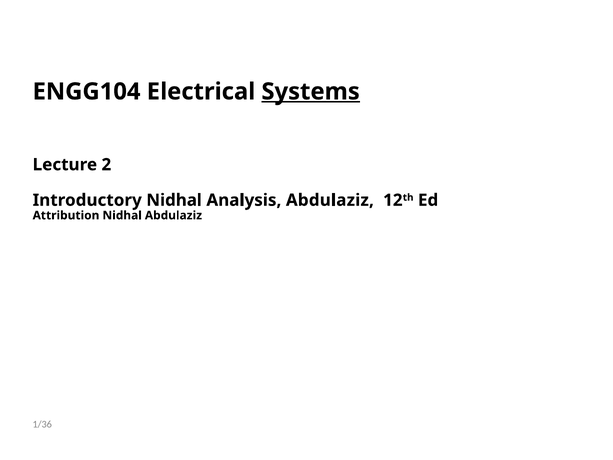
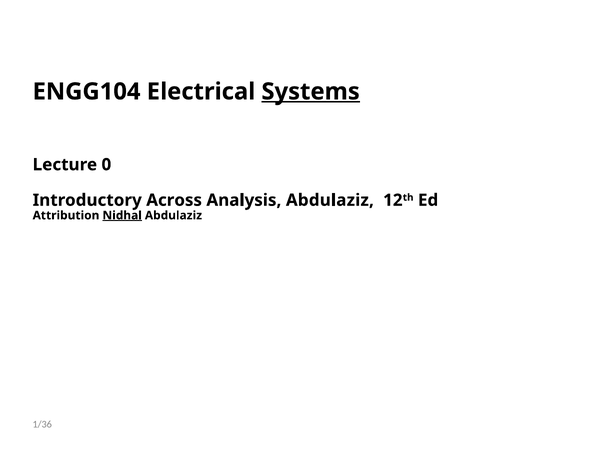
2: 2 -> 0 (106, 165)
Introductory Nidhal: Nidhal -> Across (174, 200)
Nidhal underline: none -> present (122, 215)
